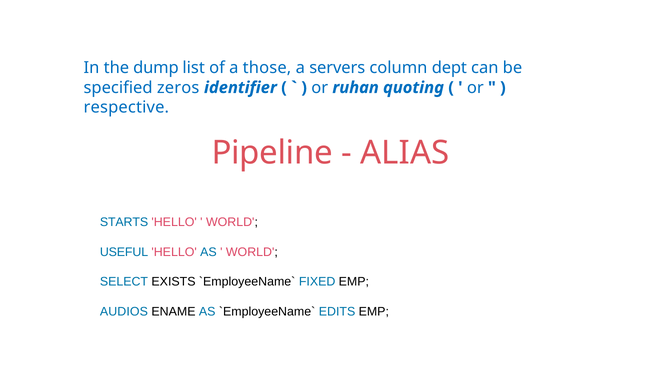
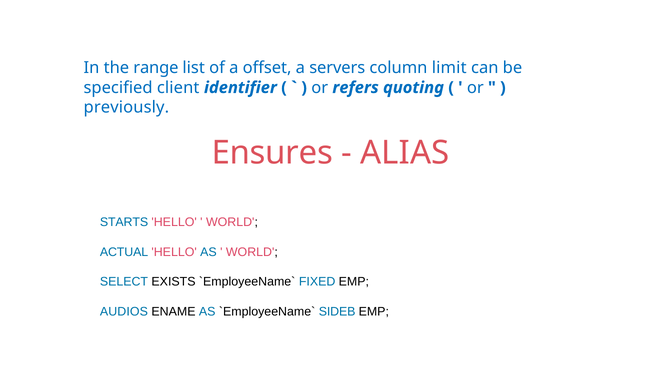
dump: dump -> range (156, 68)
those: those -> offset (267, 68)
dept: dept -> limit (449, 68)
zeros: zeros -> client (178, 88)
ruhan: ruhan -> refers (356, 88)
respective: respective -> previously (126, 107)
Pipeline: Pipeline -> Ensures (272, 153)
USEFUL: USEFUL -> ACTUAL (124, 252)
EDITS: EDITS -> SIDEB (337, 311)
